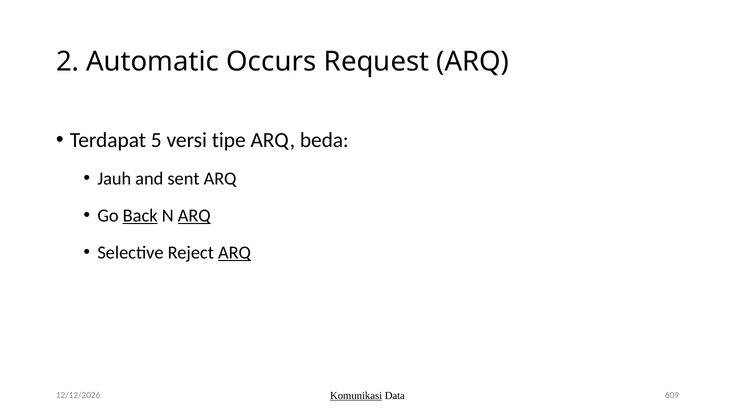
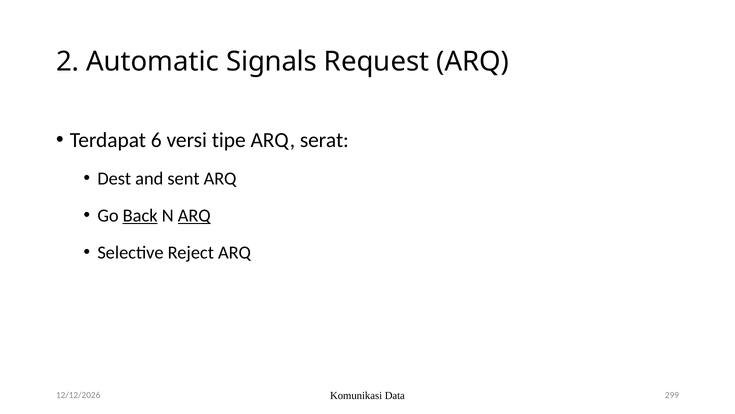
Occurs: Occurs -> Signals (272, 62)
5: 5 -> 6 (156, 140)
beda: beda -> serat (324, 140)
Jauh: Jauh -> Dest (114, 179)
ARQ underline: present -> none (234, 252)
Komunikasi underline: present -> none (356, 395)
609: 609 -> 299 (672, 395)
